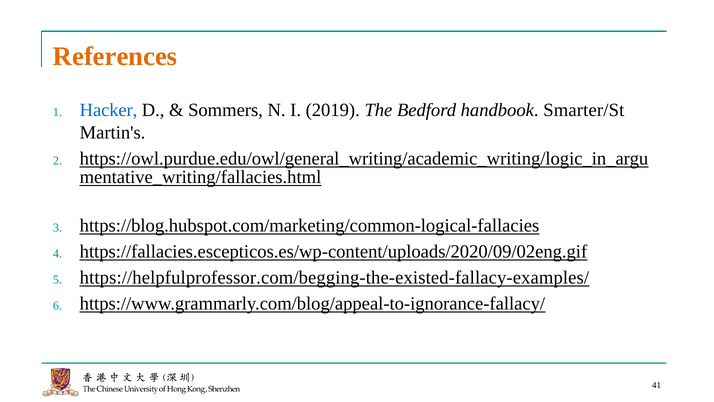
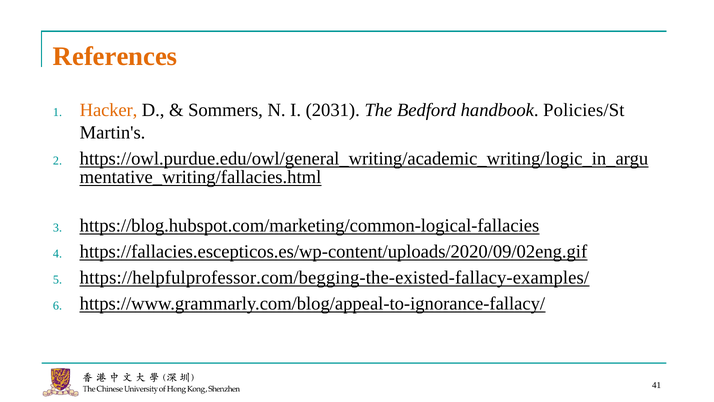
Hacker colour: blue -> orange (109, 110)
2019: 2019 -> 2031 (333, 110)
Smarter/St: Smarter/St -> Policies/St (584, 110)
